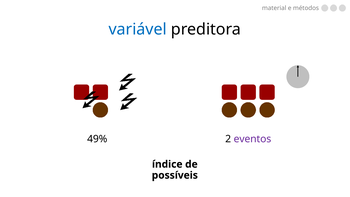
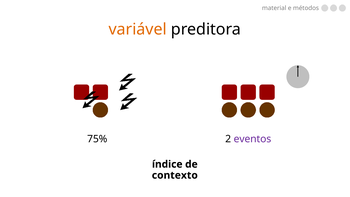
variável colour: blue -> orange (138, 29)
49%: 49% -> 75% (97, 139)
possíveis: possíveis -> contexto (175, 175)
